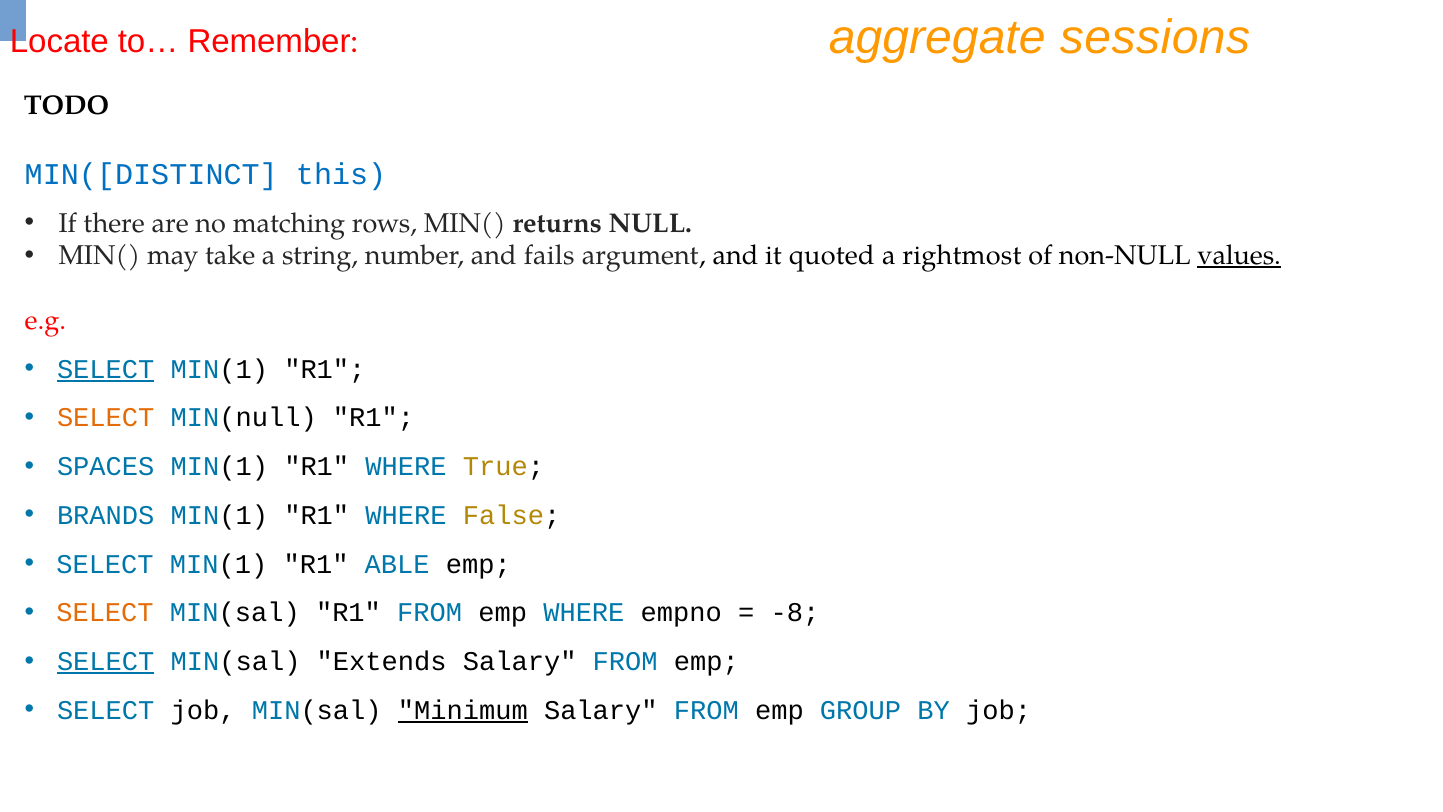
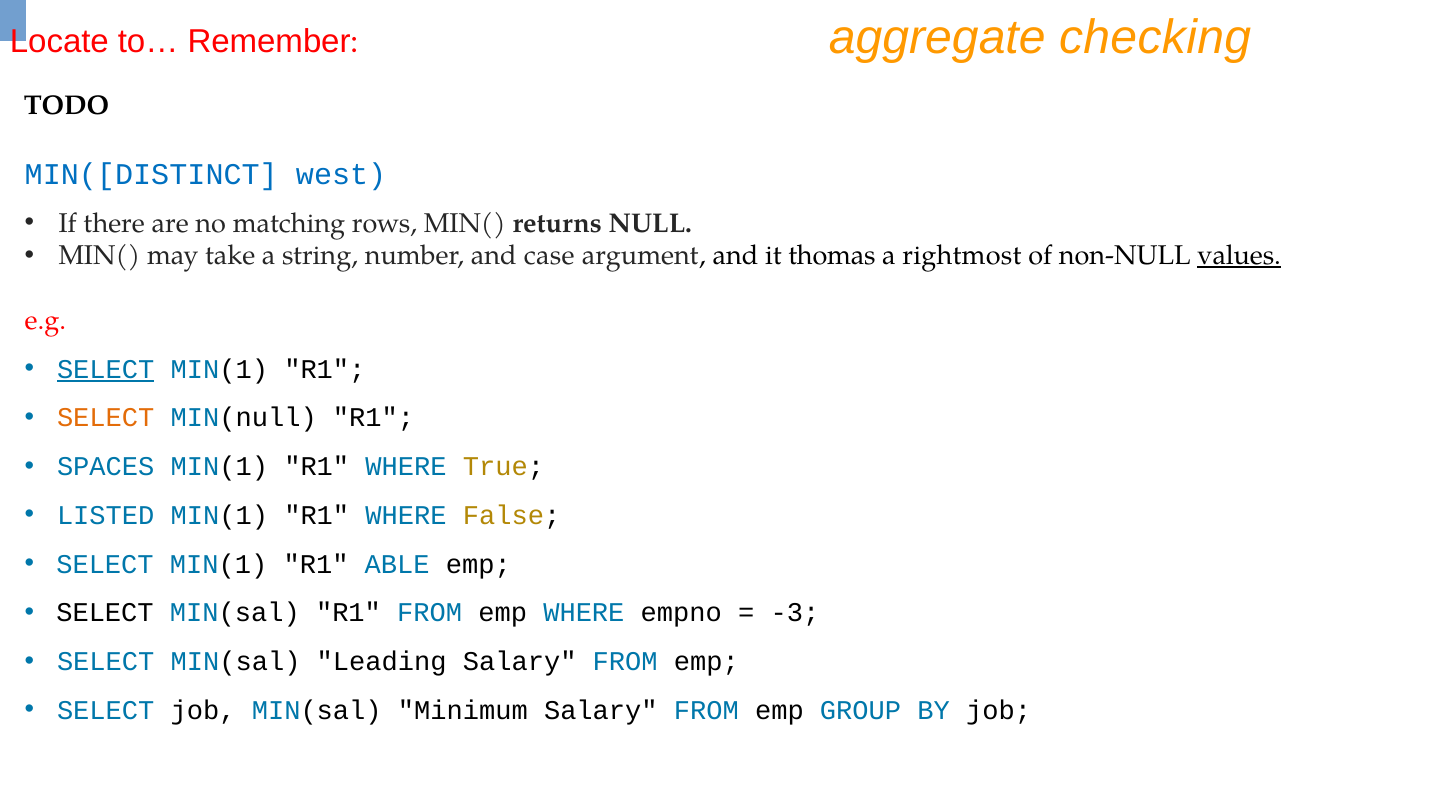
sessions: sessions -> checking (1155, 38)
this: this -> west (341, 175)
fails: fails -> case (549, 256)
quoted: quoted -> thomas (832, 256)
BRANDS: BRANDS -> LISTED (106, 515)
SELECT colour: orange -> black (105, 613)
-8: -8 -> -3 (795, 613)
SELECT underline: present -> none (106, 661)
Extends: Extends -> Leading (382, 661)
Minimum underline: present -> none (463, 710)
